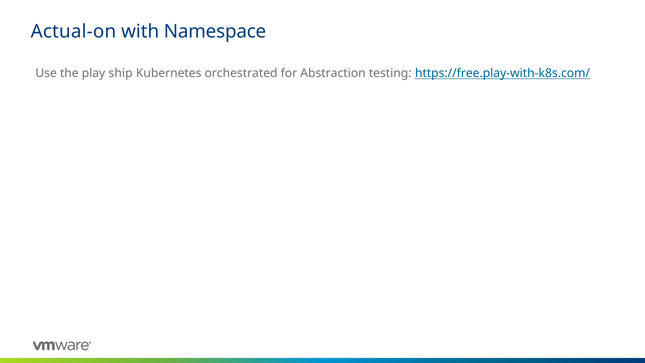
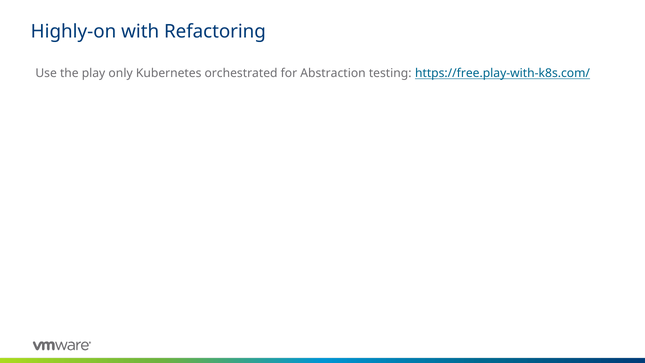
Actual-on: Actual-on -> Highly-on (74, 32)
Namespace: Namespace -> Refactoring (215, 32)
ship: ship -> only (121, 73)
